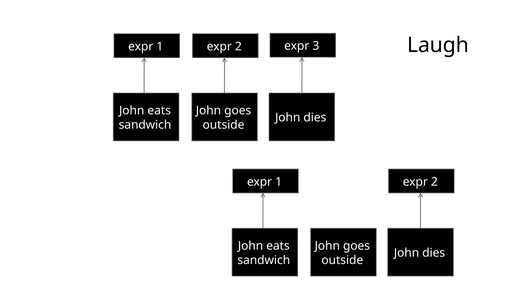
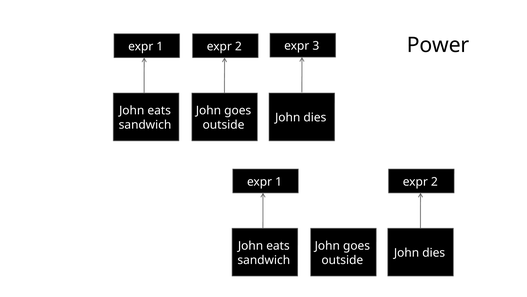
Laugh: Laugh -> Power (438, 45)
